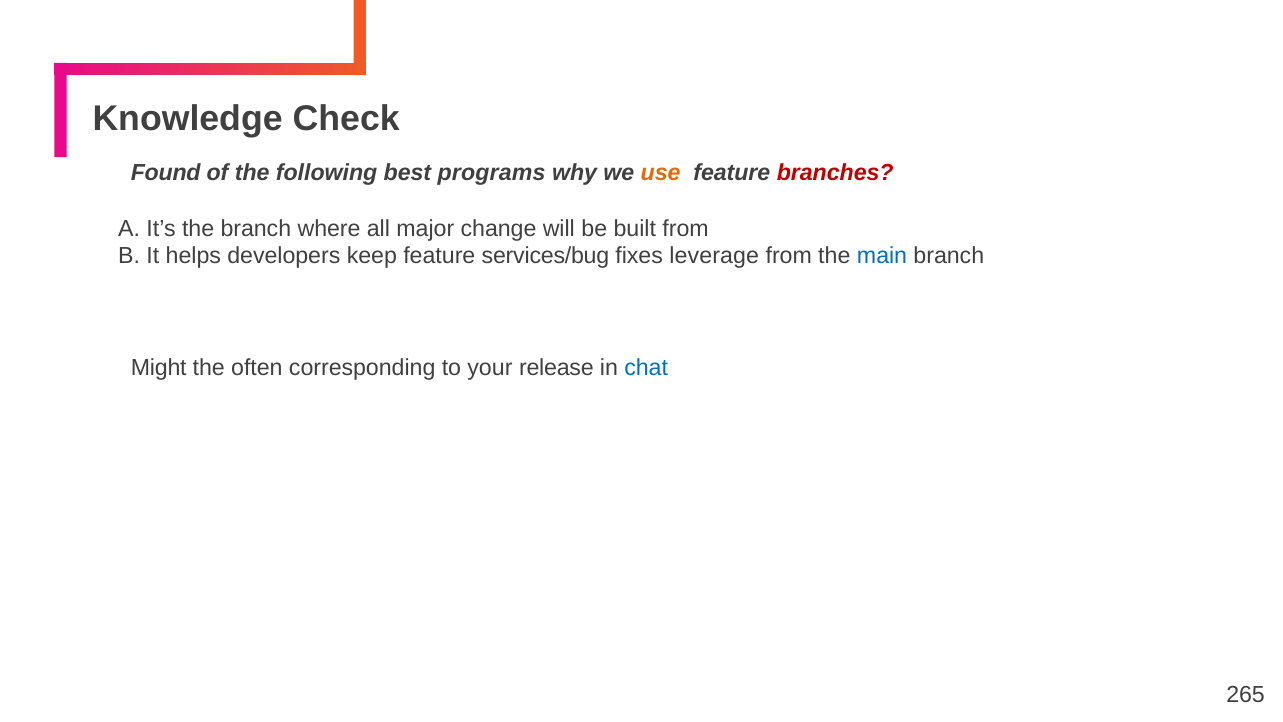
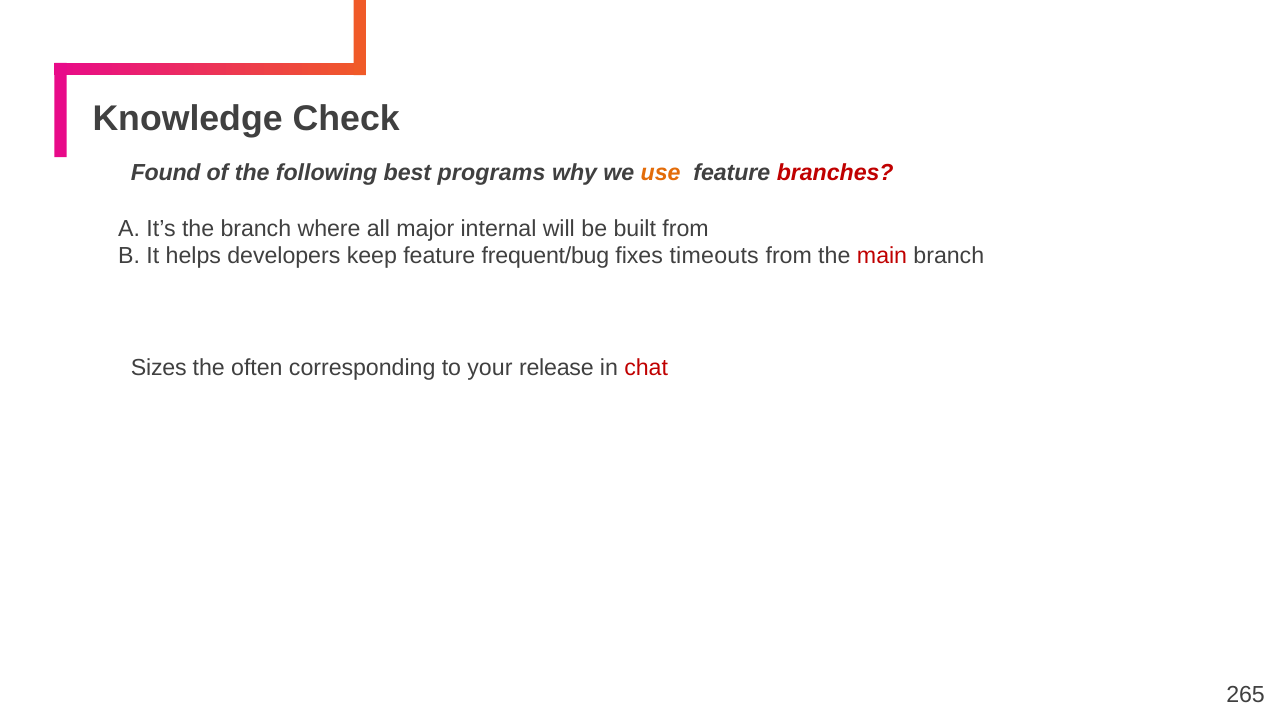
change: change -> internal (499, 228)
services/bug: services/bug -> frequent/bug (546, 256)
leverage: leverage -> timeouts (714, 256)
main colour: blue -> red (882, 256)
Might: Might -> Sizes (159, 368)
chat colour: blue -> red (646, 368)
